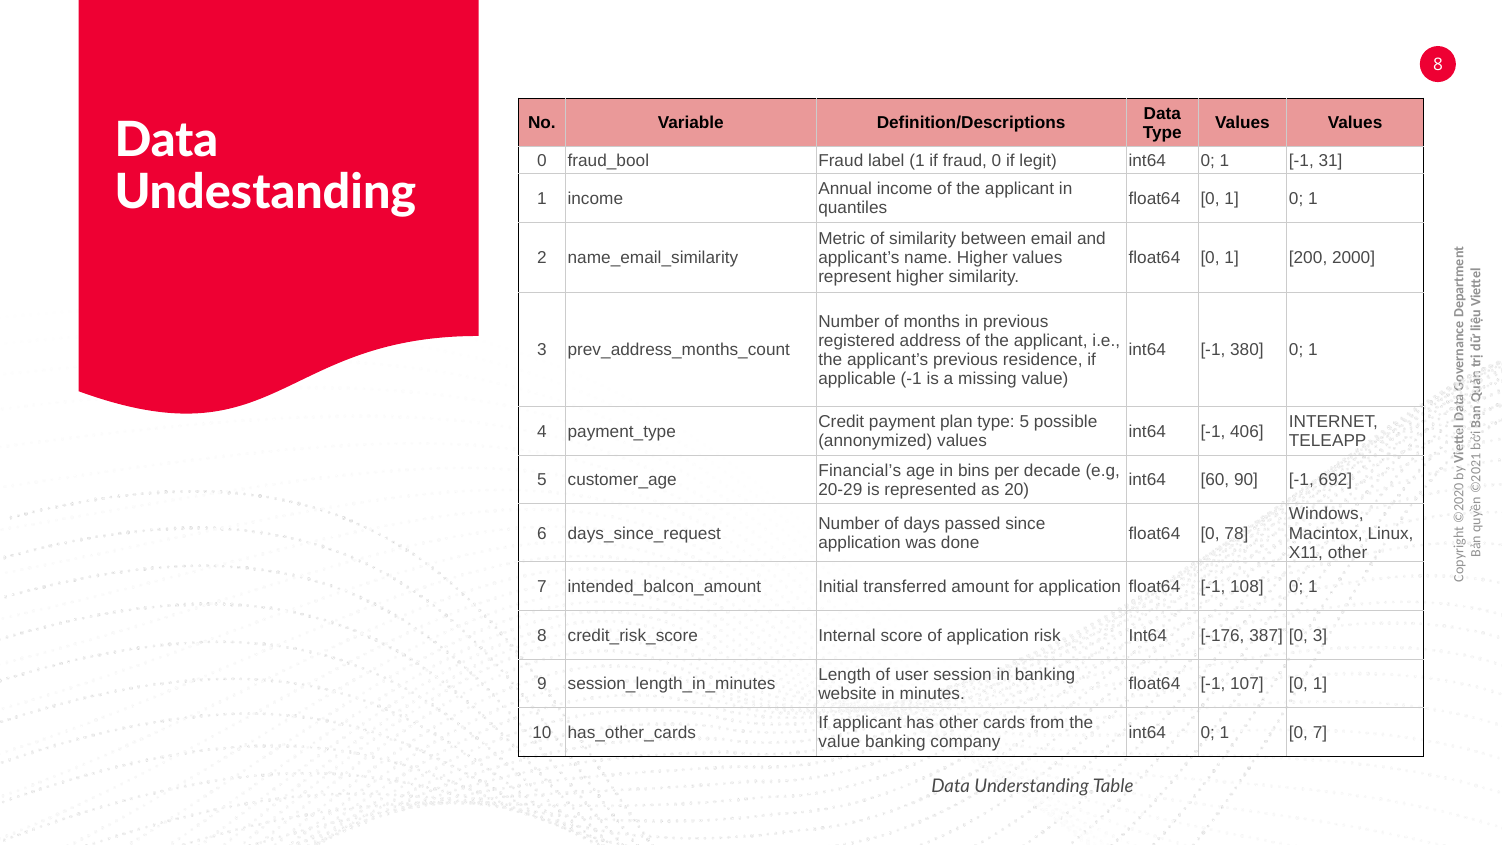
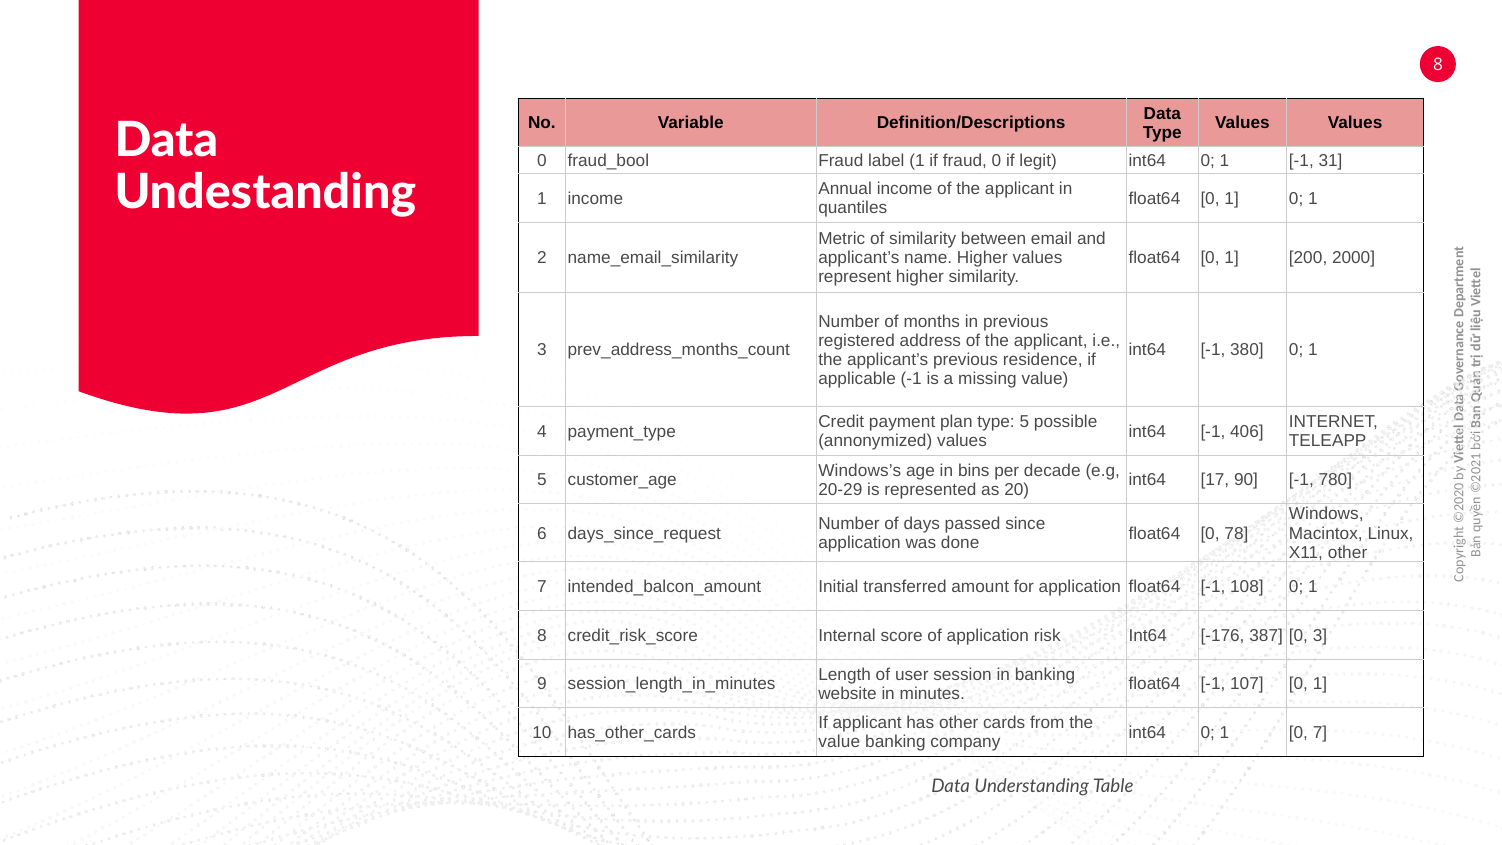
Financial’s: Financial’s -> Windows’s (860, 470)
60: 60 -> 17 (1215, 480)
692: 692 -> 780 (1335, 480)
